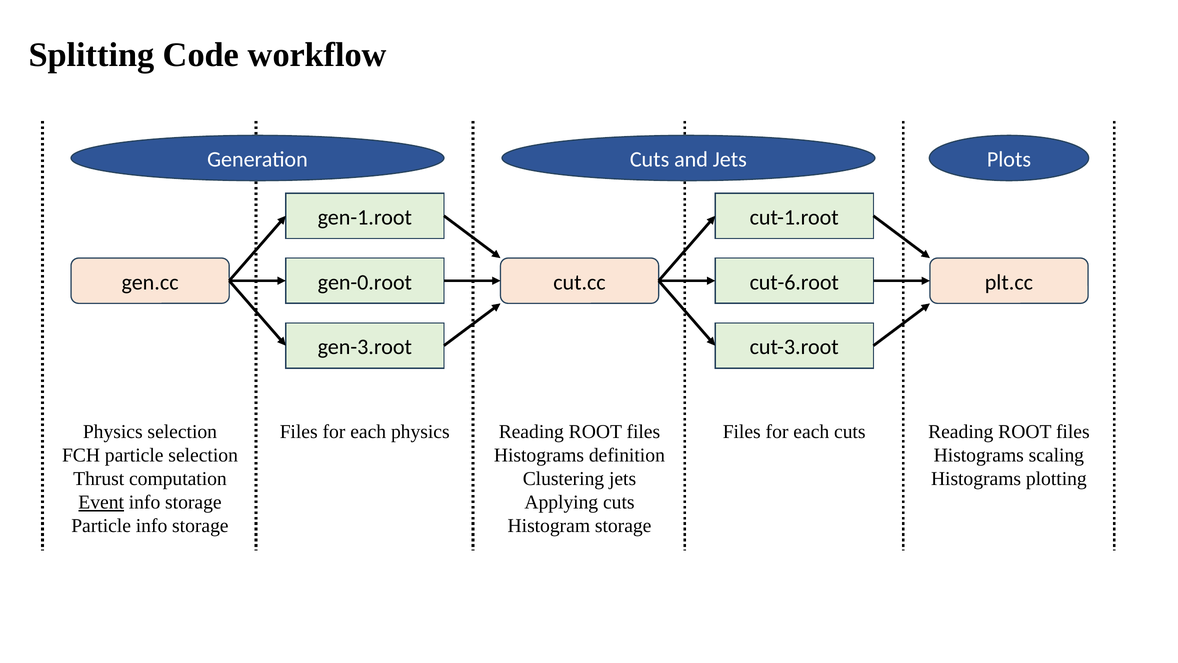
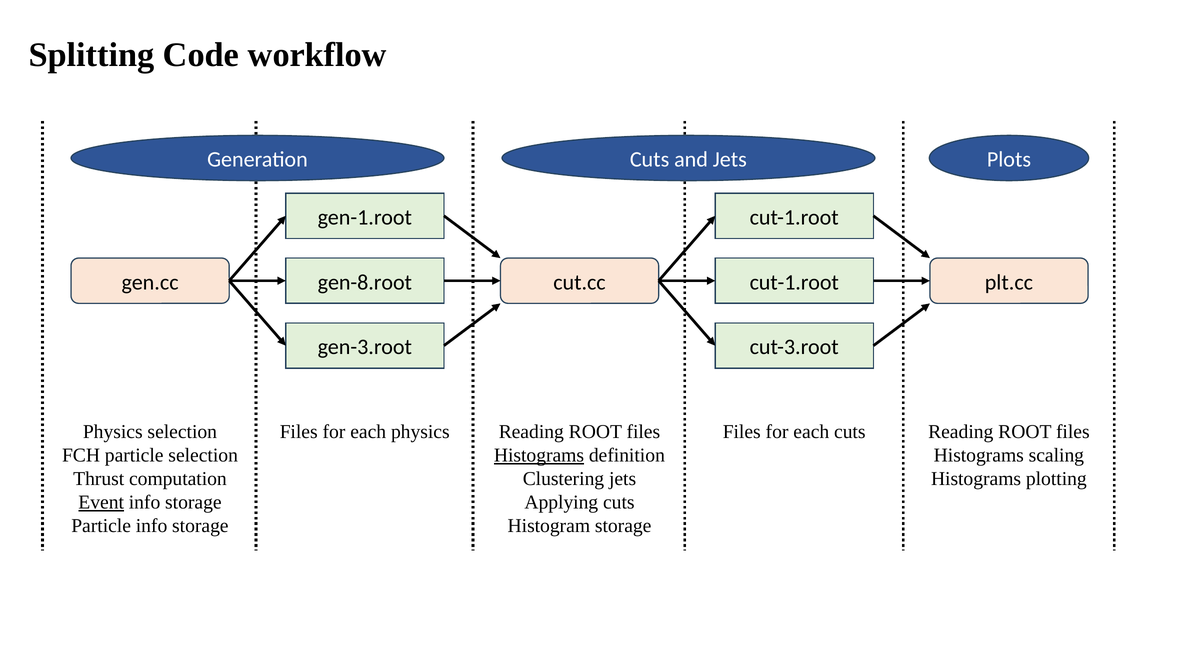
gen-0.root: gen-0.root -> gen-8.root (365, 282)
cut-6.root: cut-6.root -> cut-1.root (794, 282)
Histograms underline: none -> present (539, 455)
